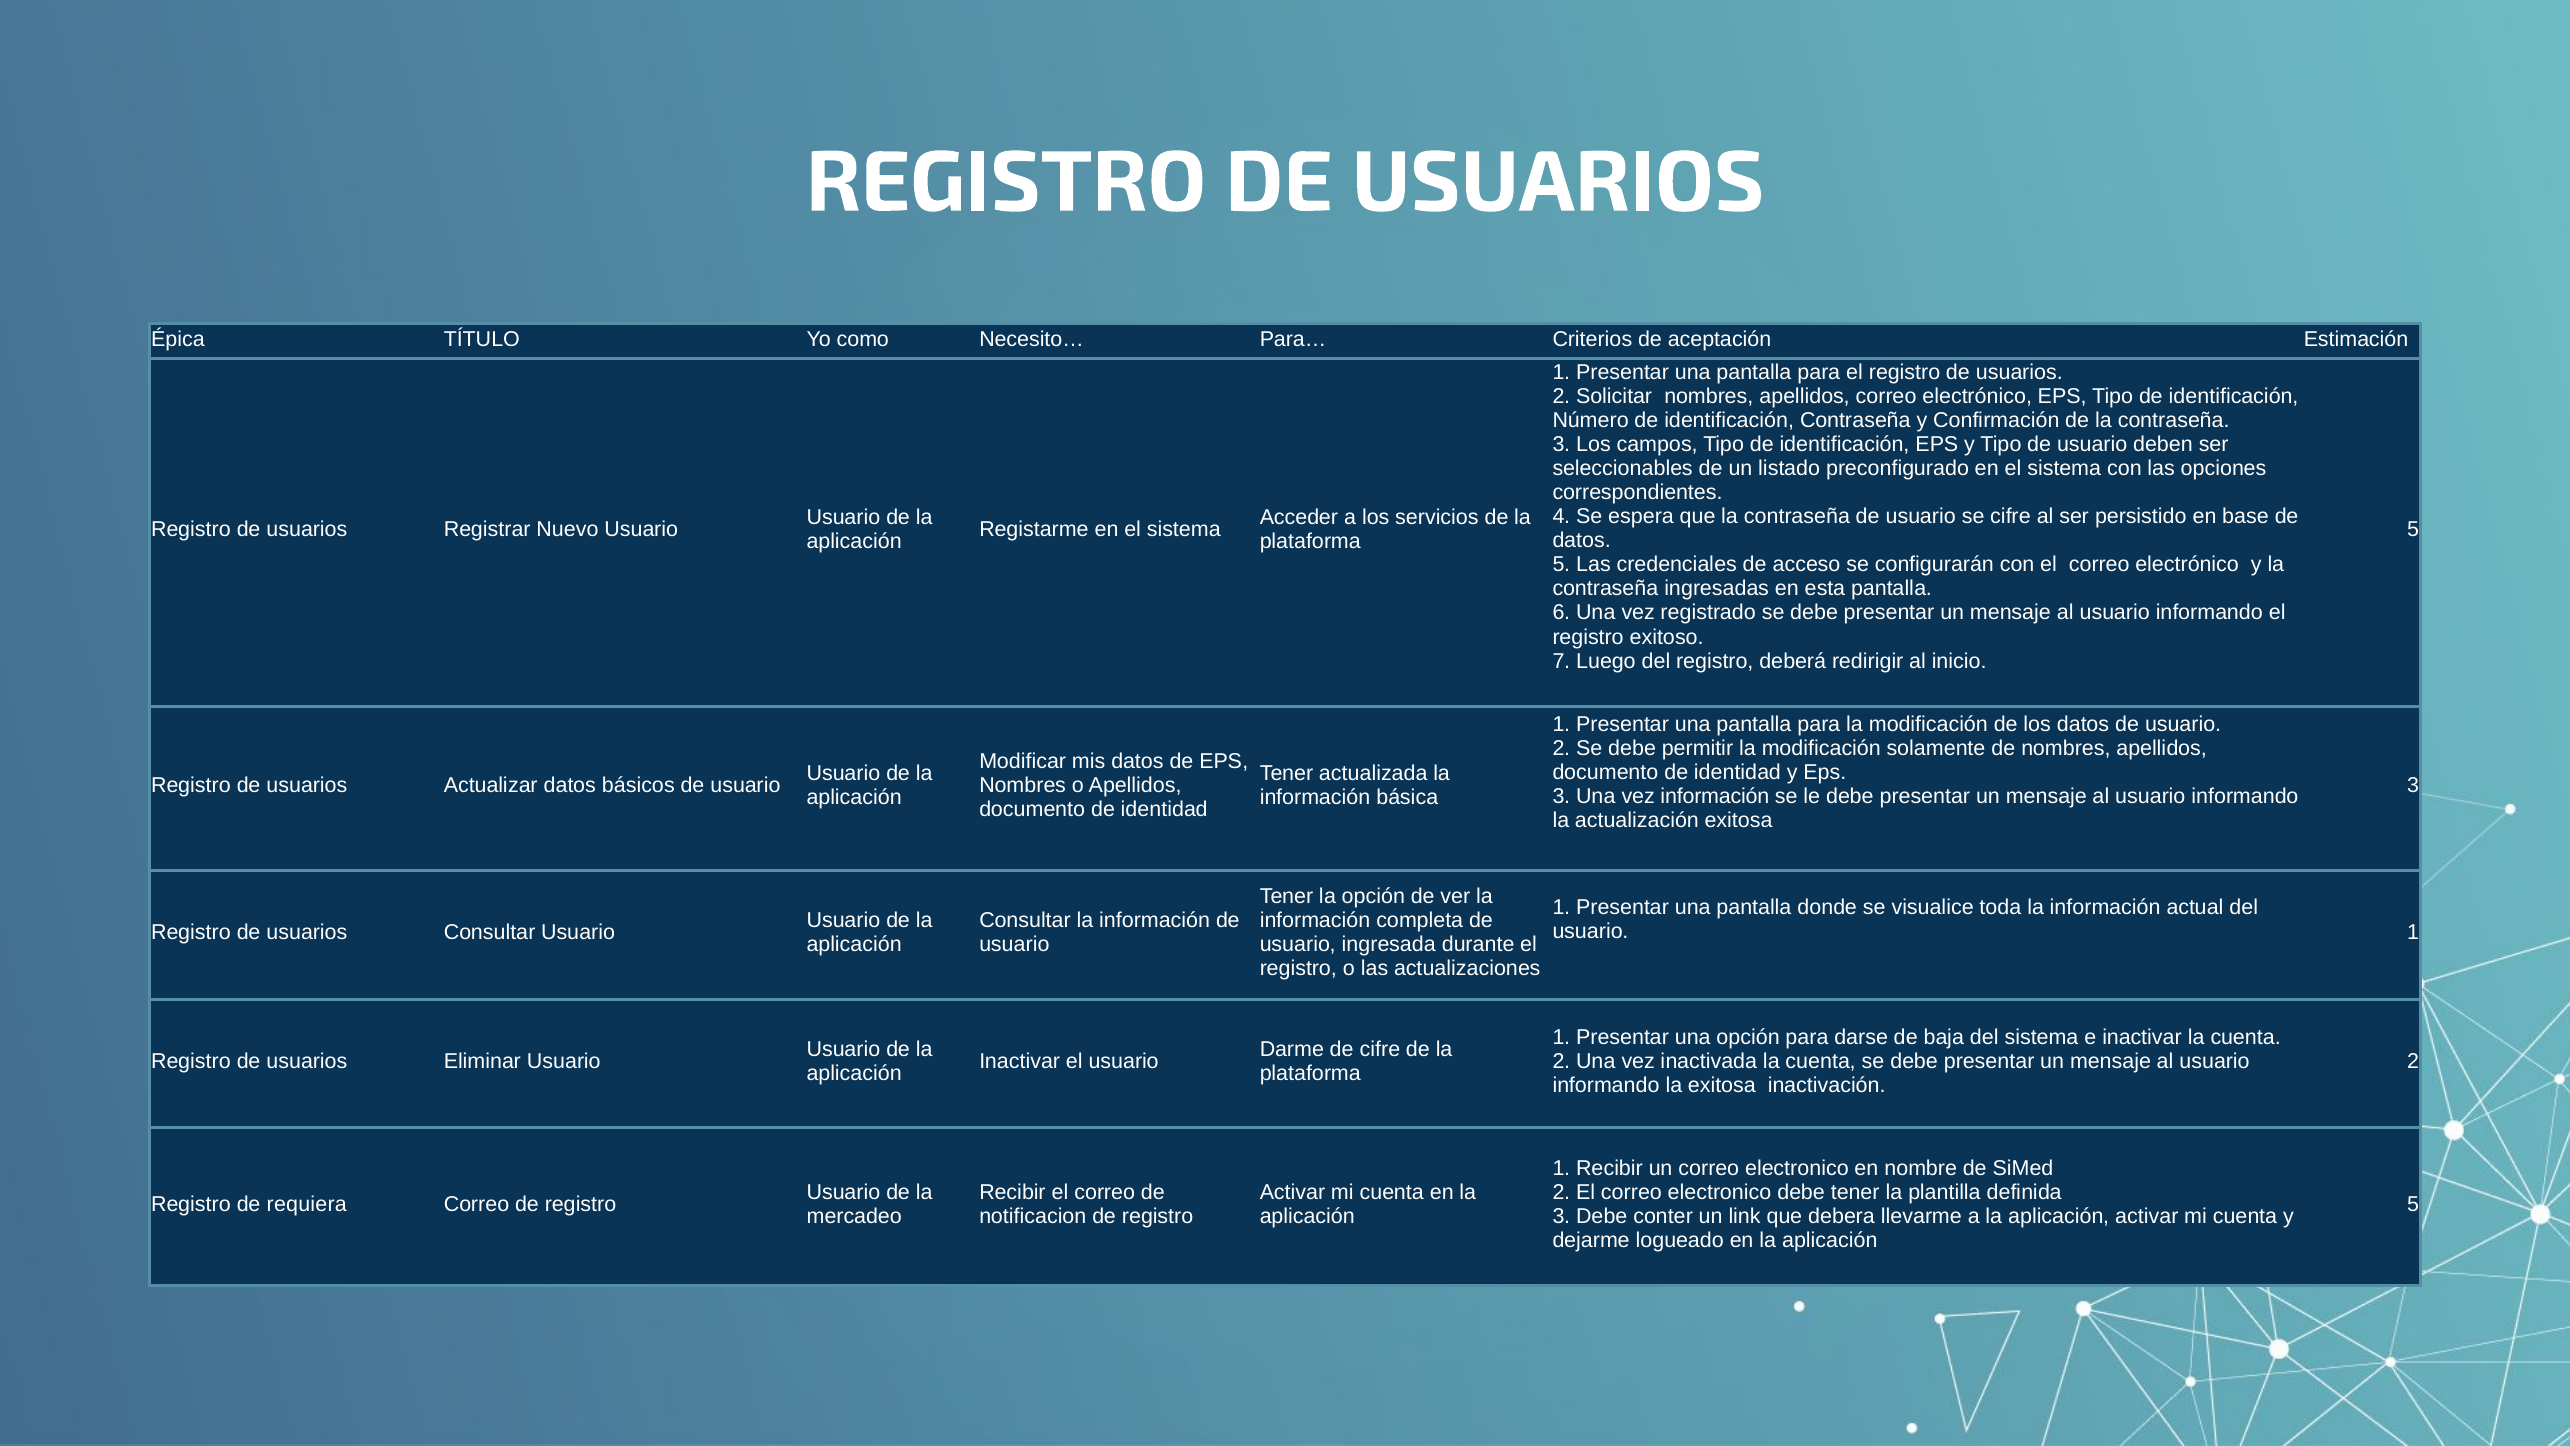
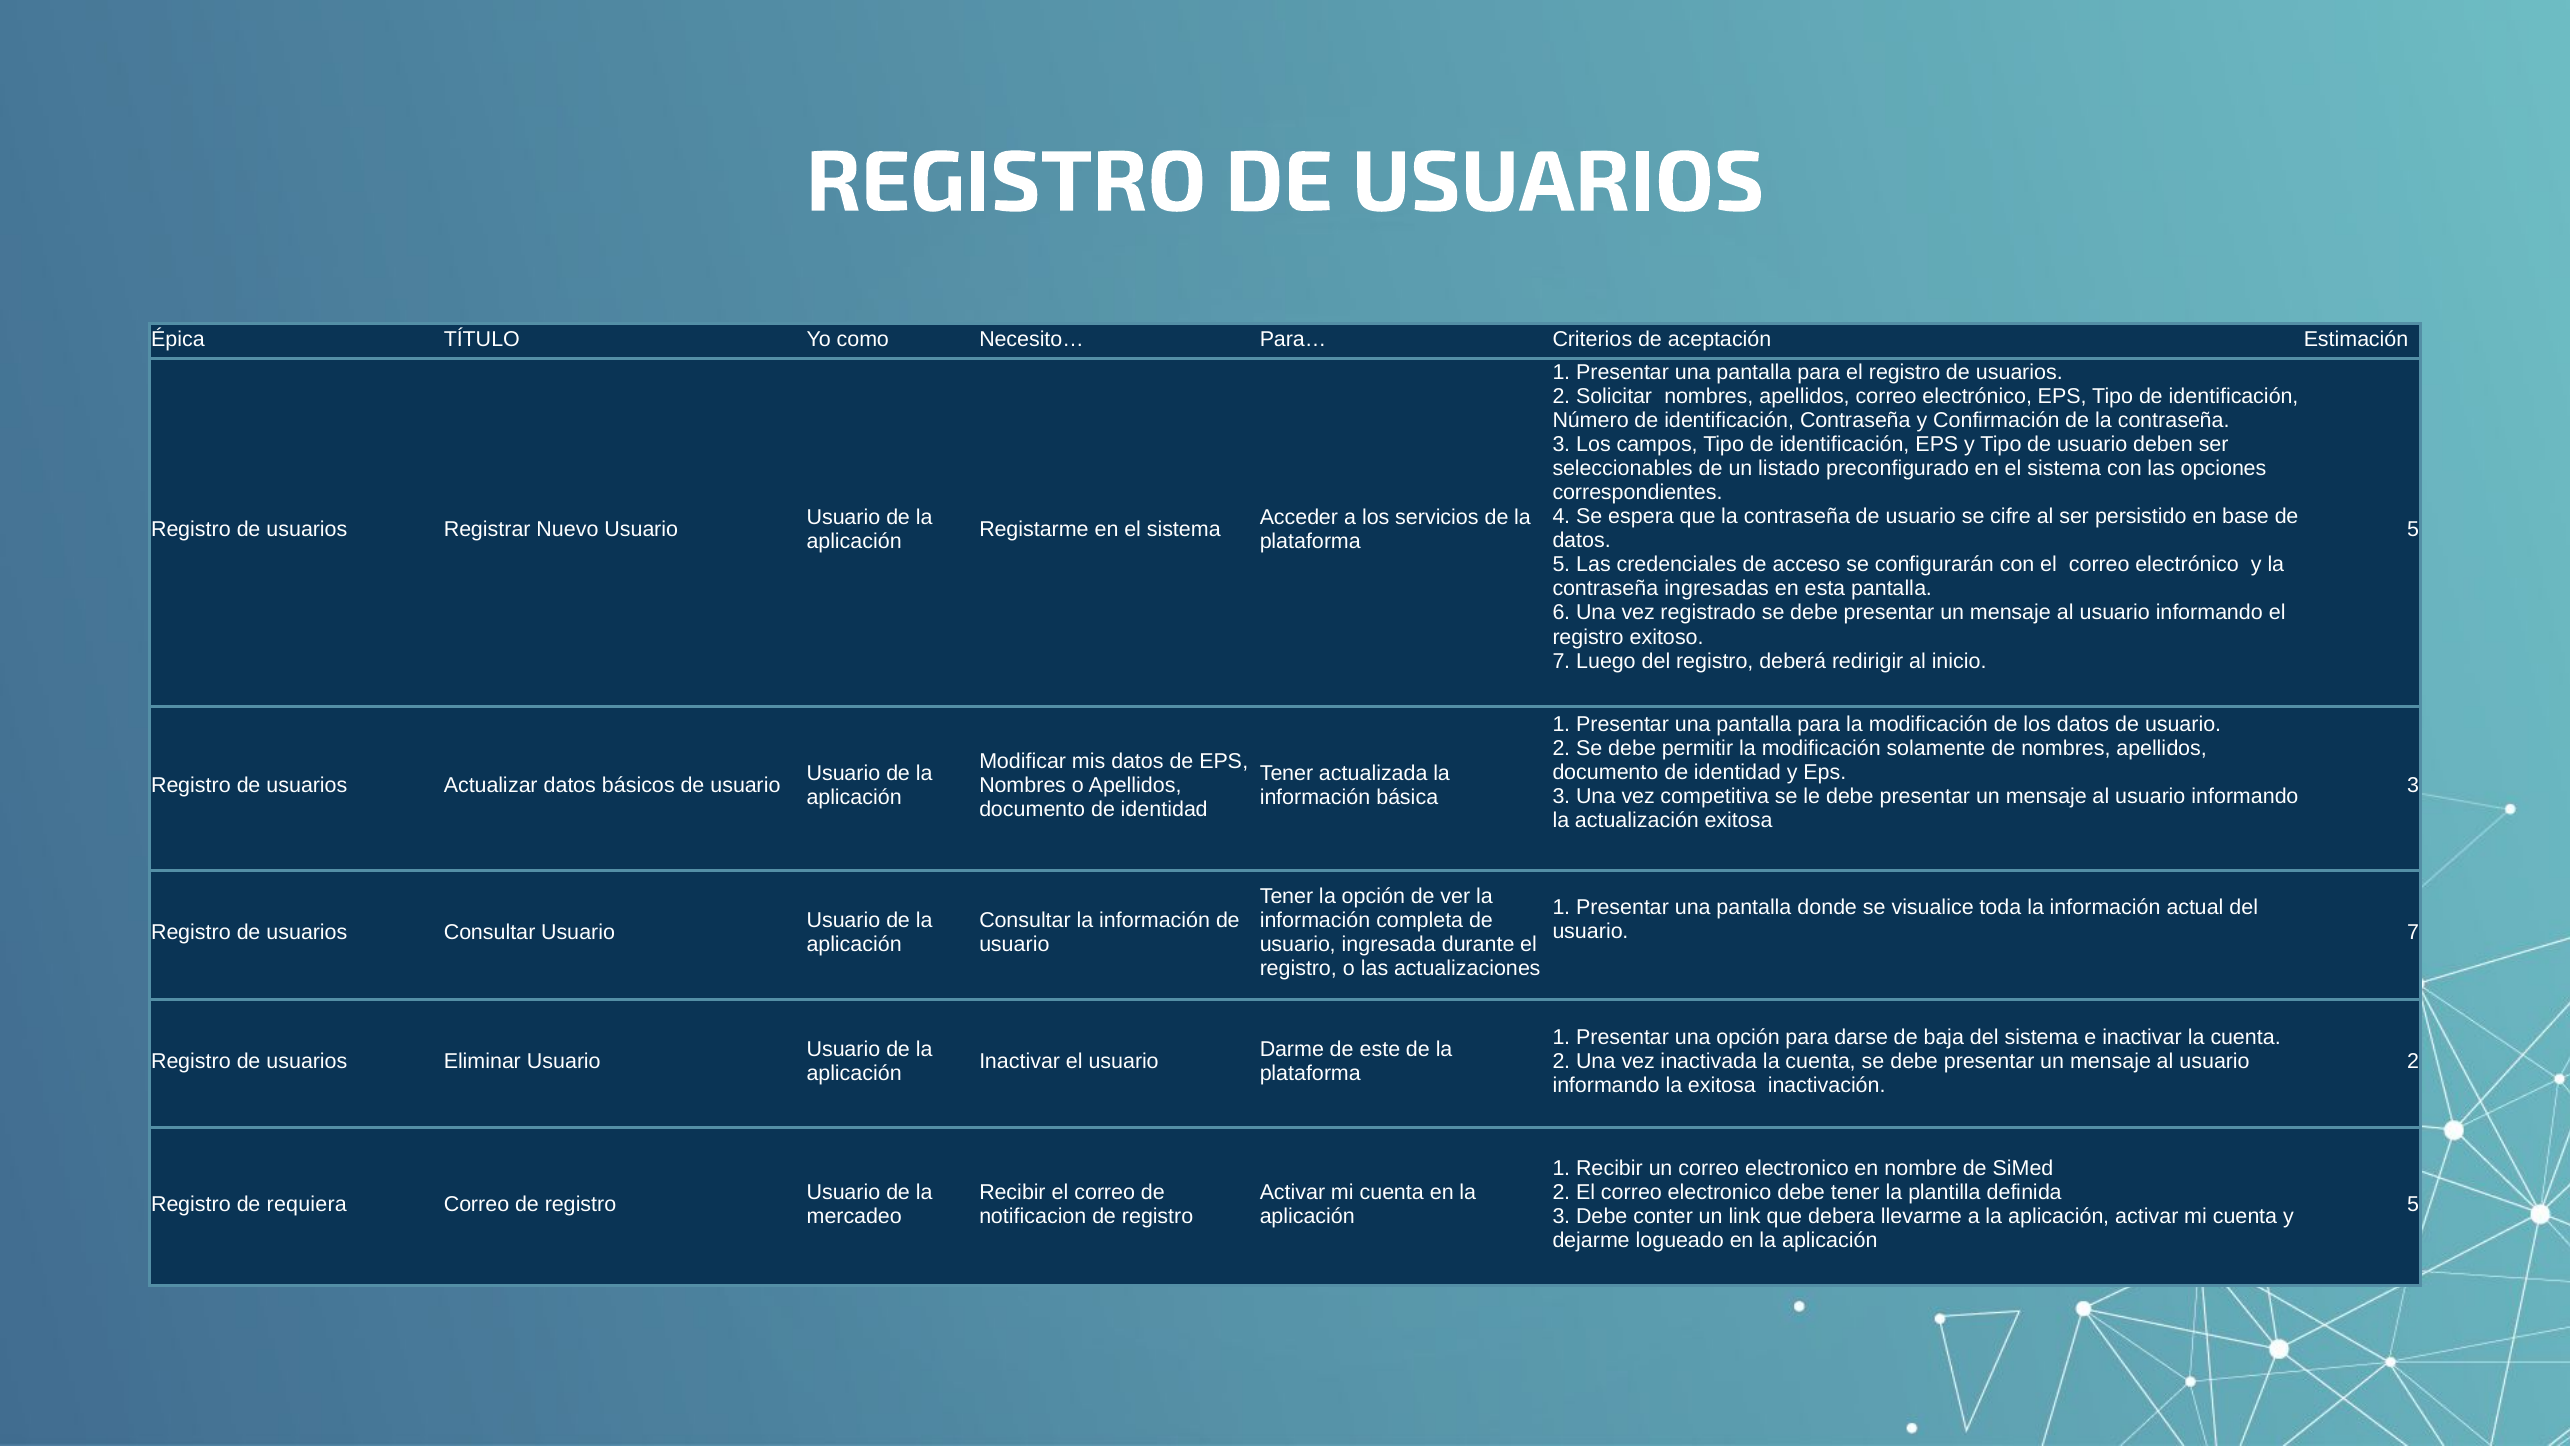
vez información: información -> competitiva (1715, 796)
usuario 1: 1 -> 7 (2413, 932)
de cifre: cifre -> este (1380, 1049)
